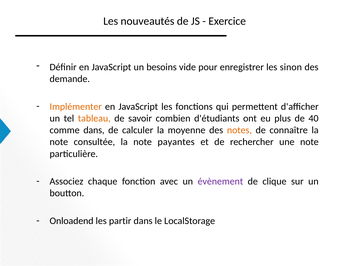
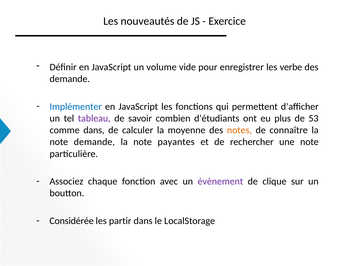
besoins: besoins -> volume (162, 67)
sinon: sinon -> verbe (291, 67)
Implémenter colour: orange -> blue (76, 107)
tableau colour: orange -> purple (94, 118)
40: 40 -> 53 (314, 118)
note consultée: consultée -> demande (94, 142)
Onloadend: Onloadend -> Considérée (72, 221)
